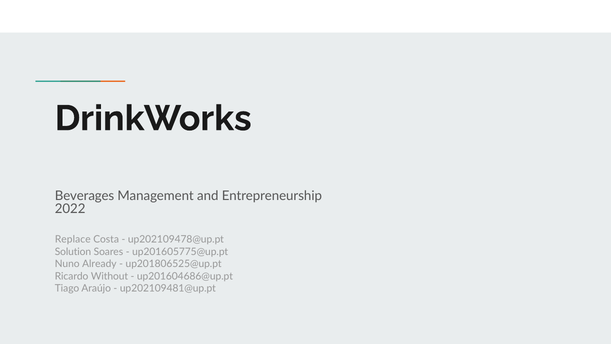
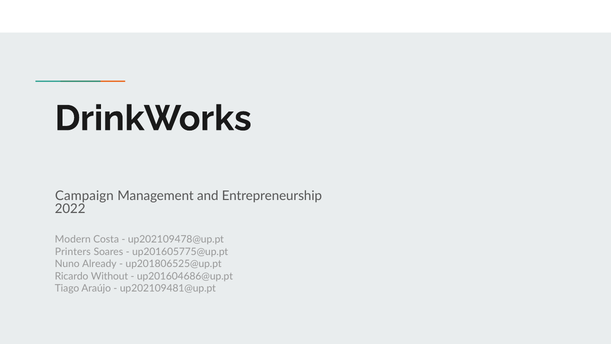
Beverages: Beverages -> Campaign (84, 196)
Replace: Replace -> Modern (73, 239)
Solution: Solution -> Printers (73, 252)
